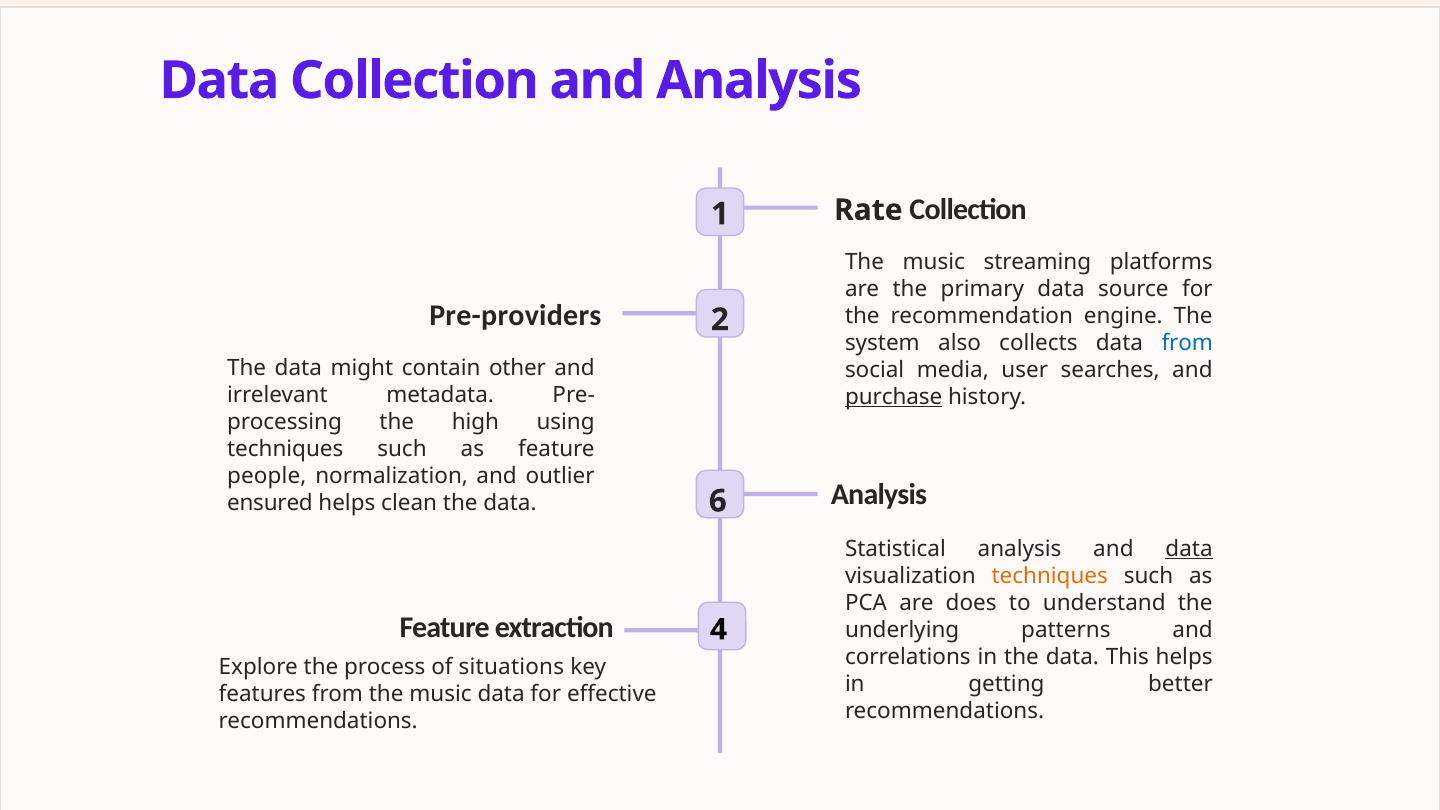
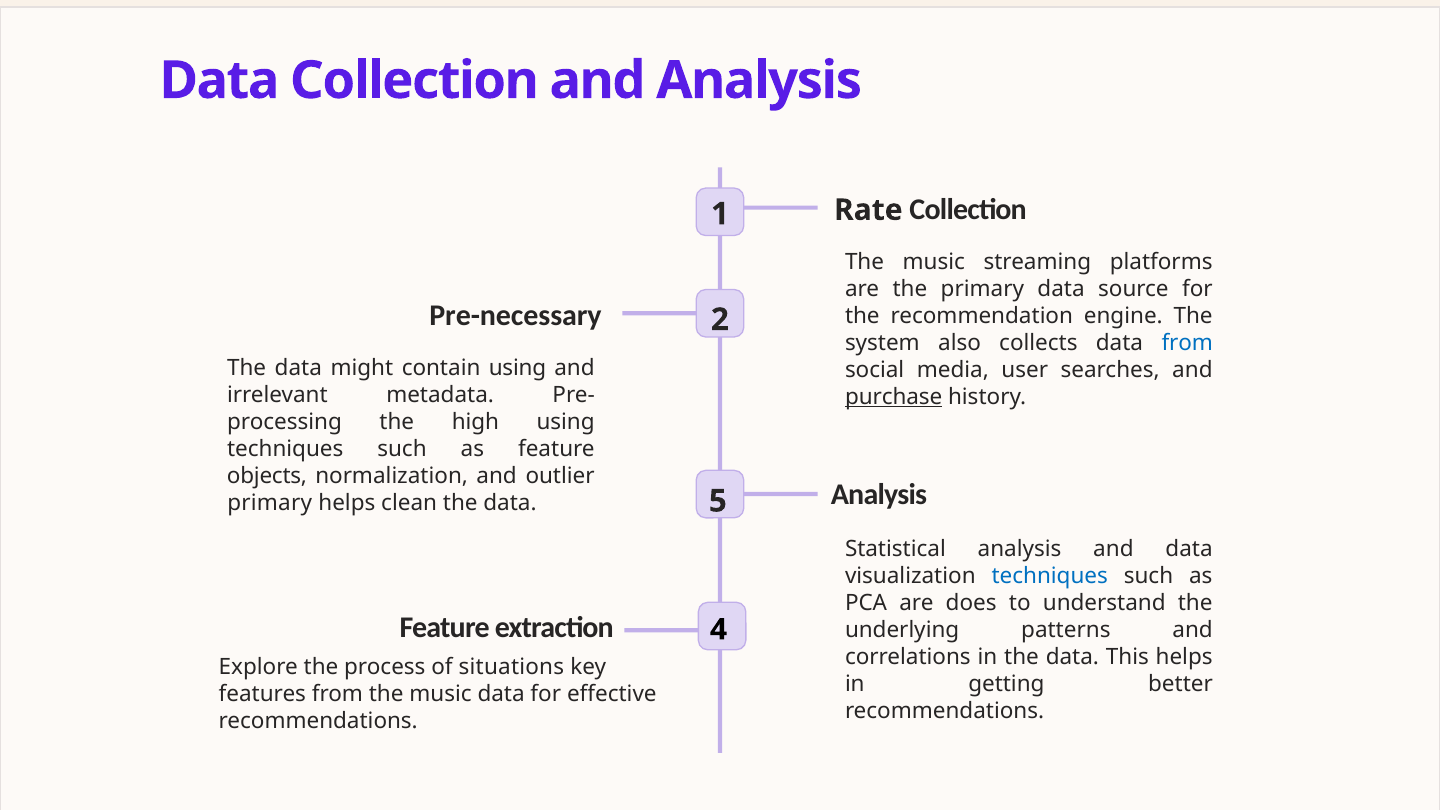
Pre-providers: Pre-providers -> Pre-necessary (515, 316)
contain other: other -> using (517, 368)
people: people -> objects (267, 476)
ensured: ensured -> primary (270, 503)
6: 6 -> 5 (718, 501)
data underline: present -> none (1189, 549)
techniques colour: orange -> blue (1050, 576)
